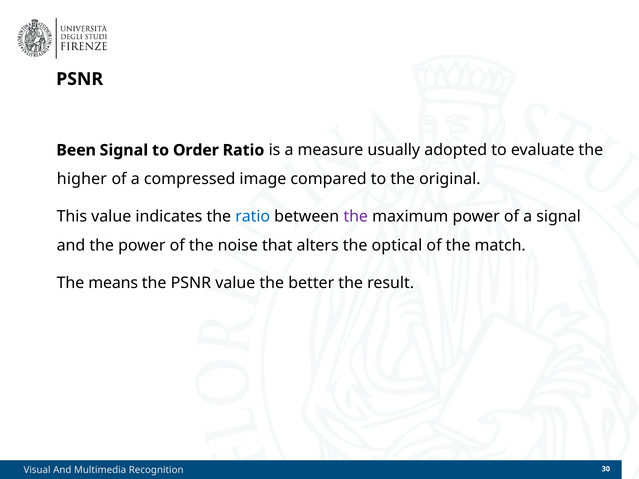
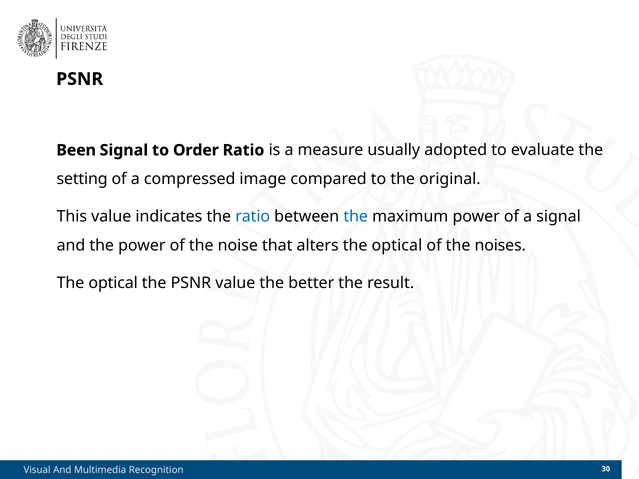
higher: higher -> setting (82, 179)
the colour: purple -> blue (356, 217)
match: match -> noises (500, 245)
means: means -> optical (113, 283)
